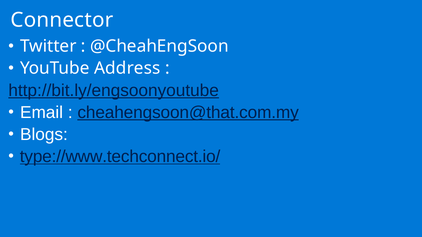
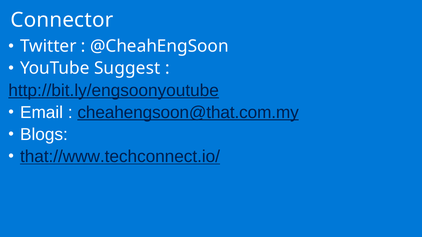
Address: Address -> Suggest (127, 68)
type://www.techconnect.io/: type://www.techconnect.io/ -> that://www.techconnect.io/ (120, 157)
